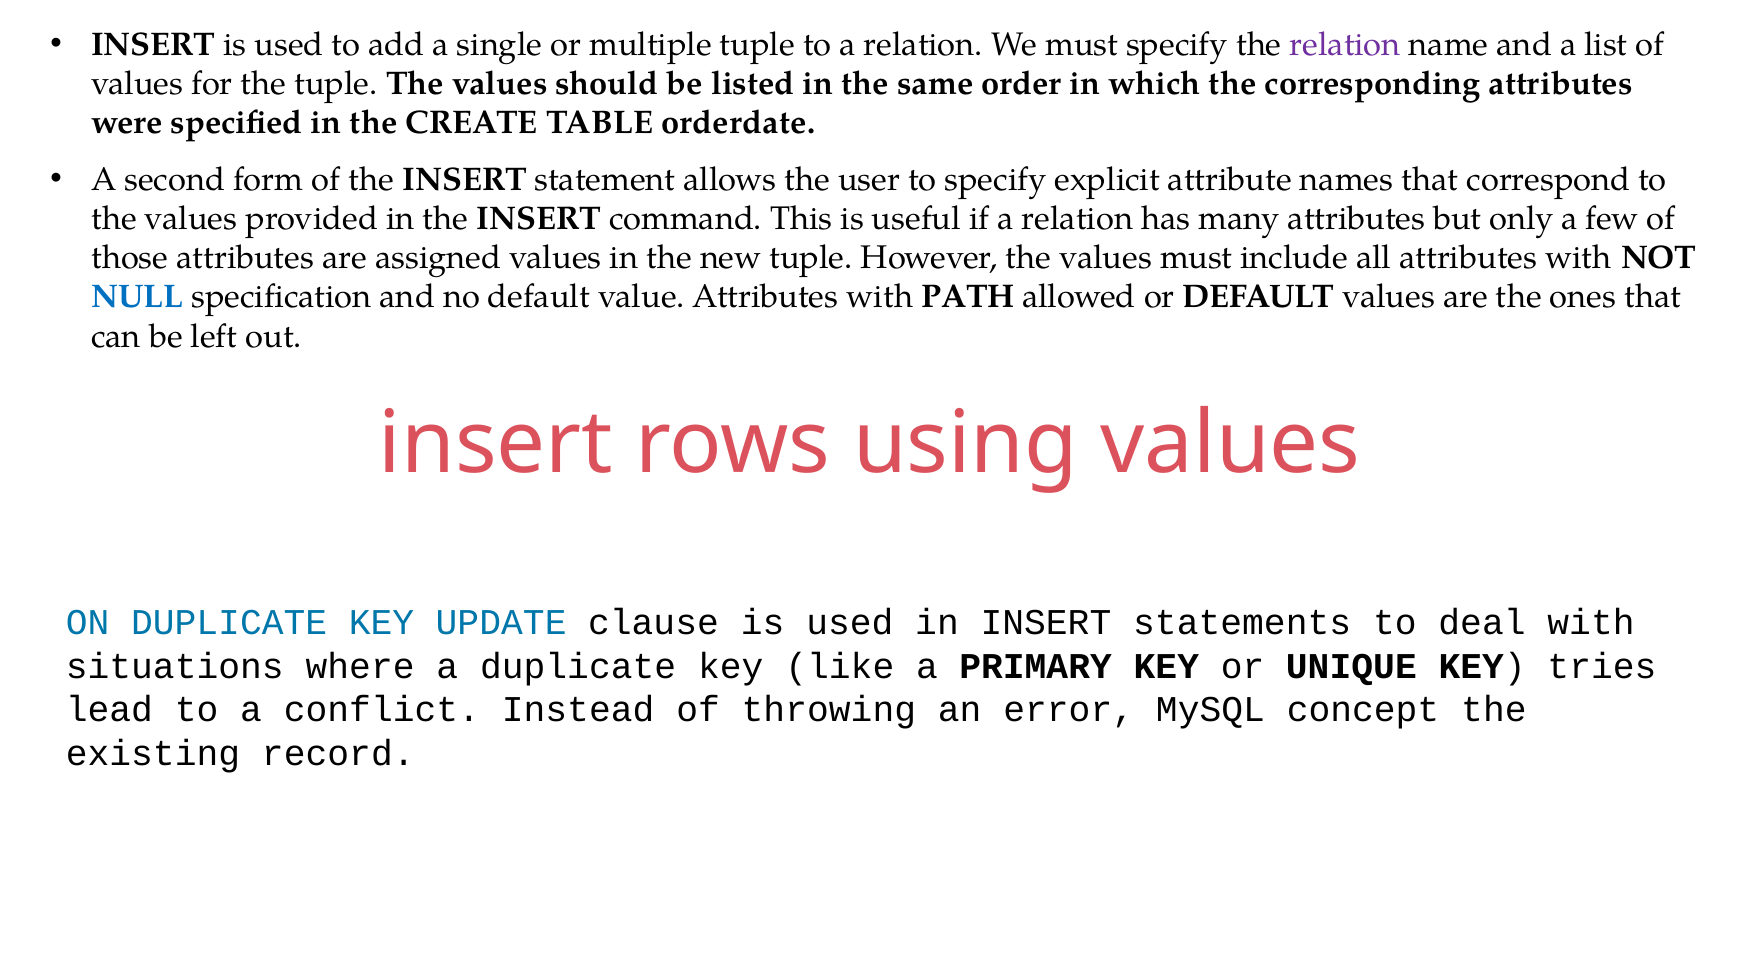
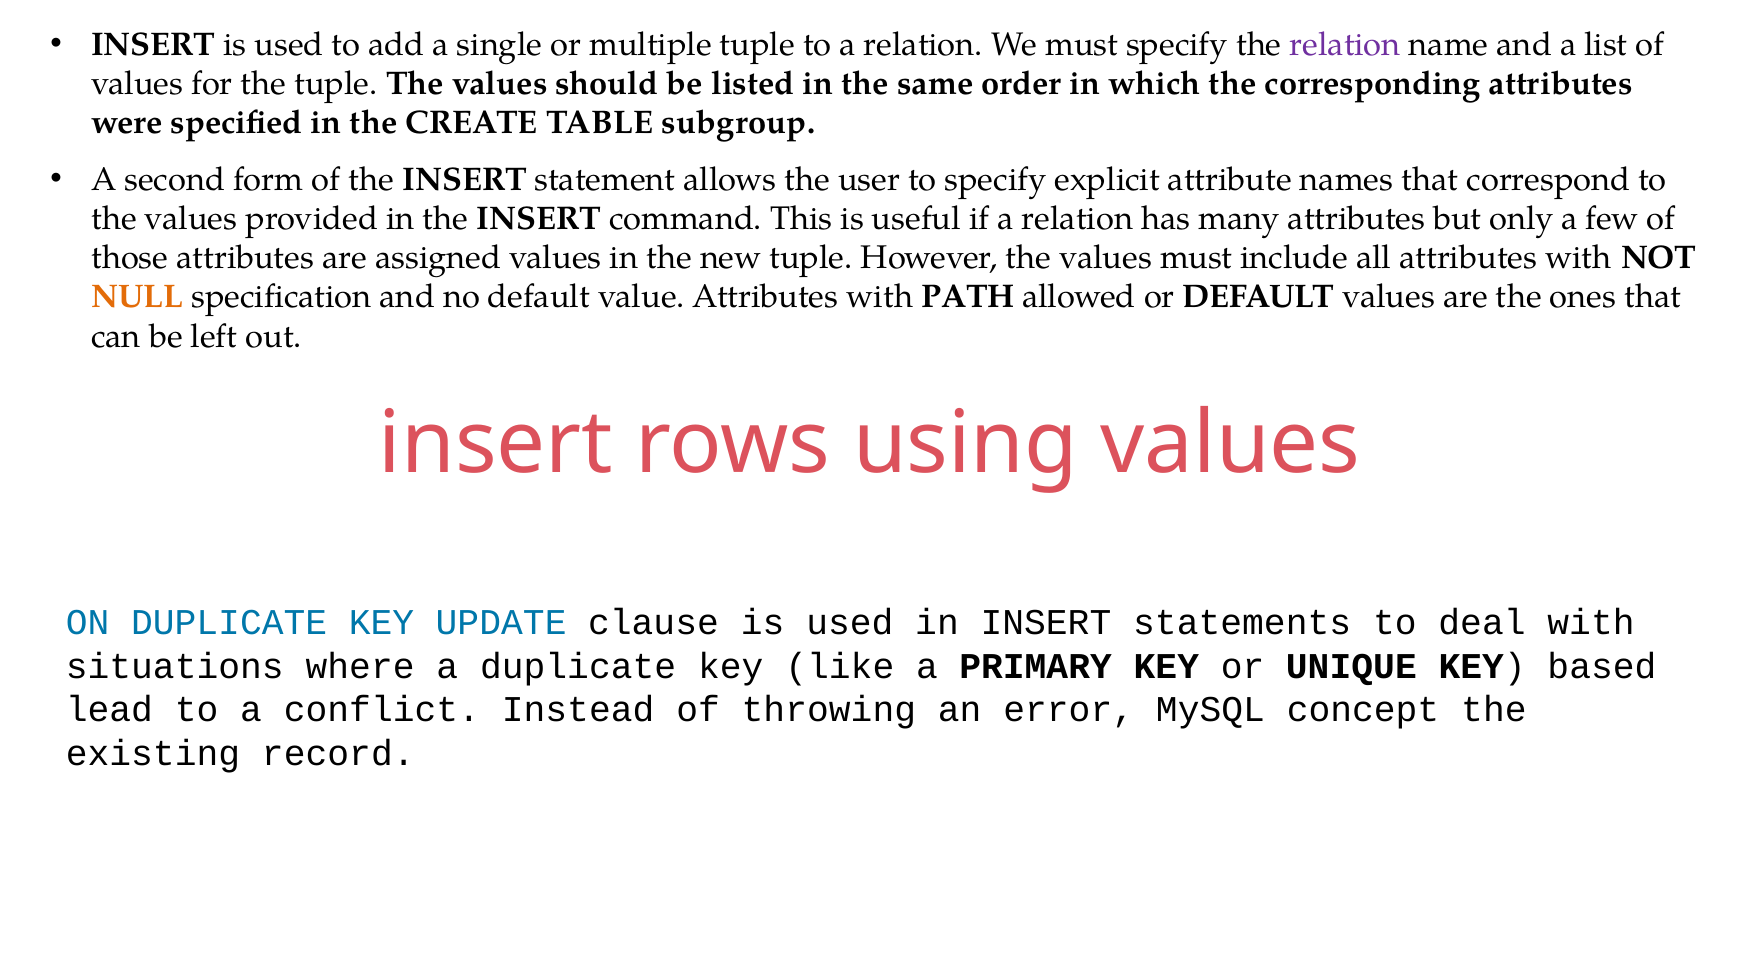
orderdate: orderdate -> subgroup (738, 123)
NULL colour: blue -> orange (137, 297)
tries: tries -> based (1602, 666)
